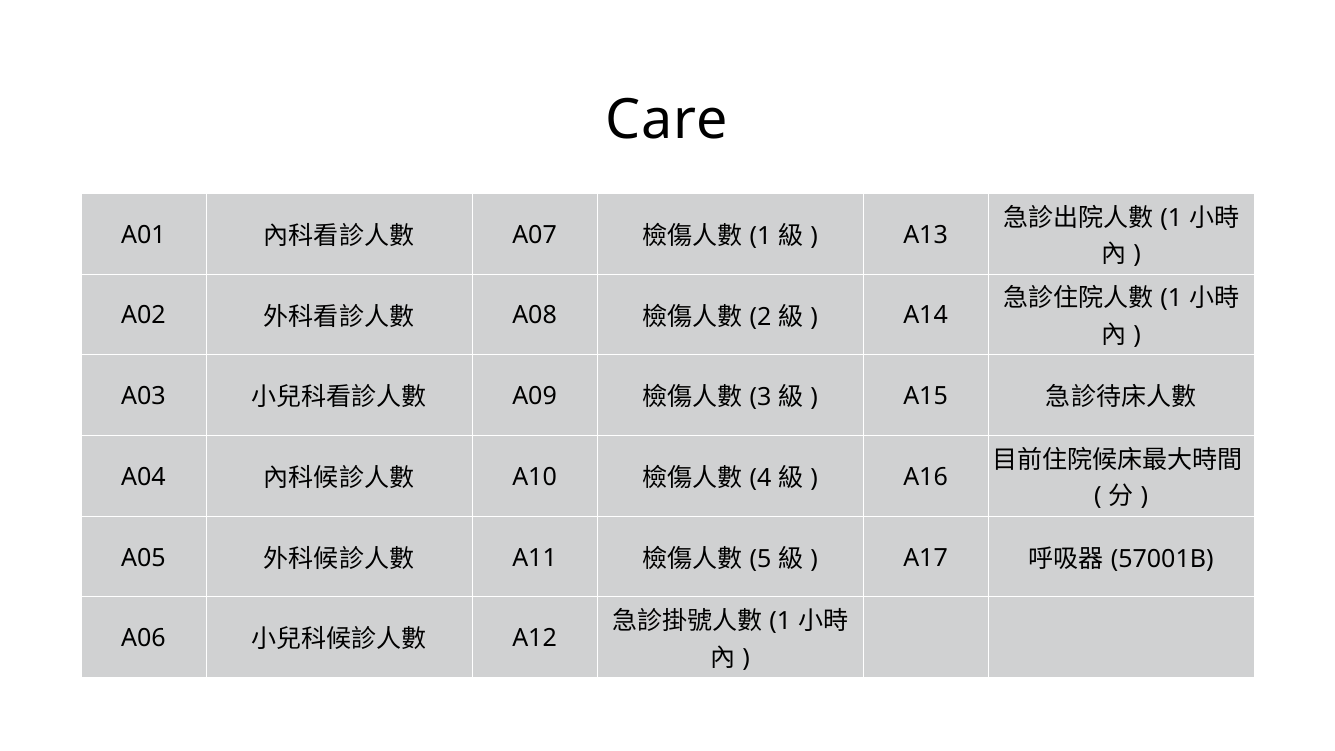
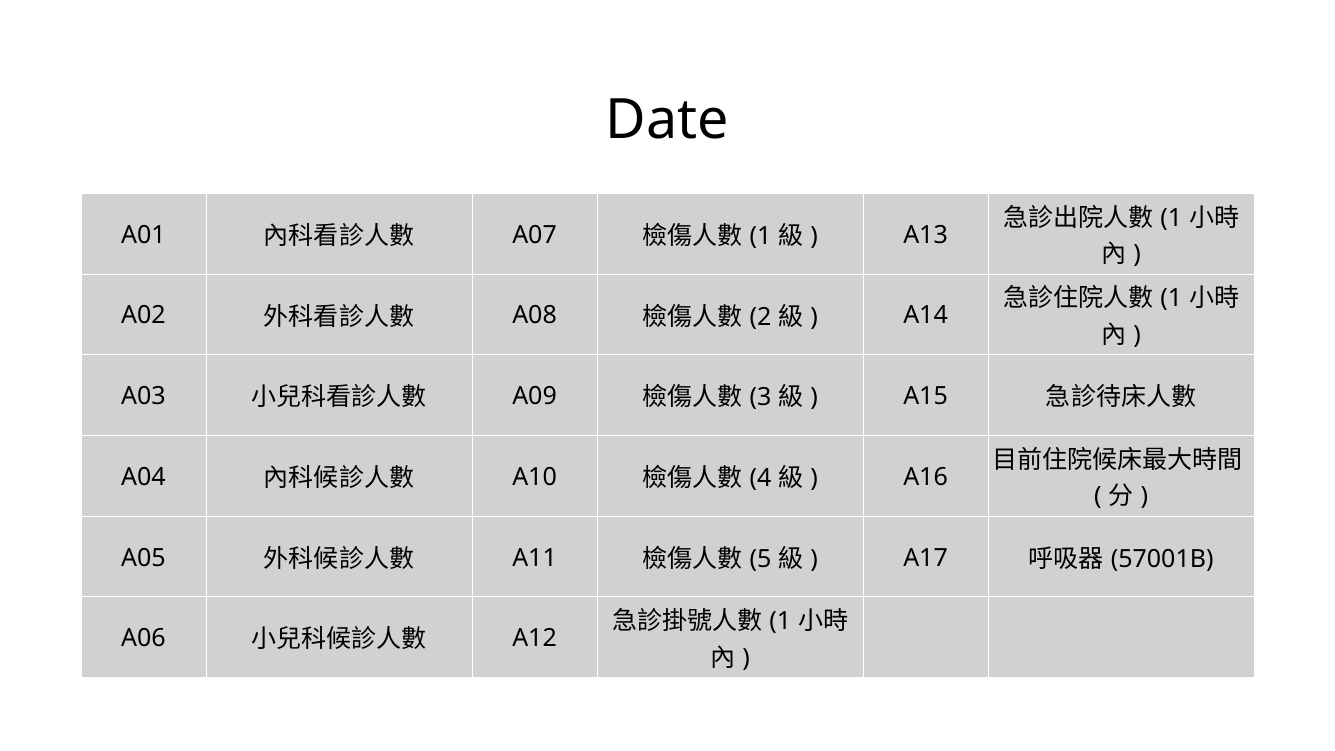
Care: Care -> Date (667, 120)
